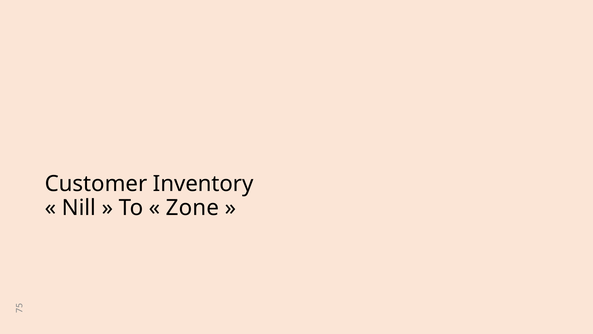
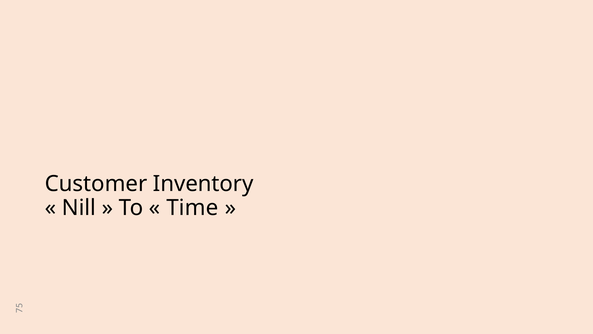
Zone: Zone -> Time (192, 208)
